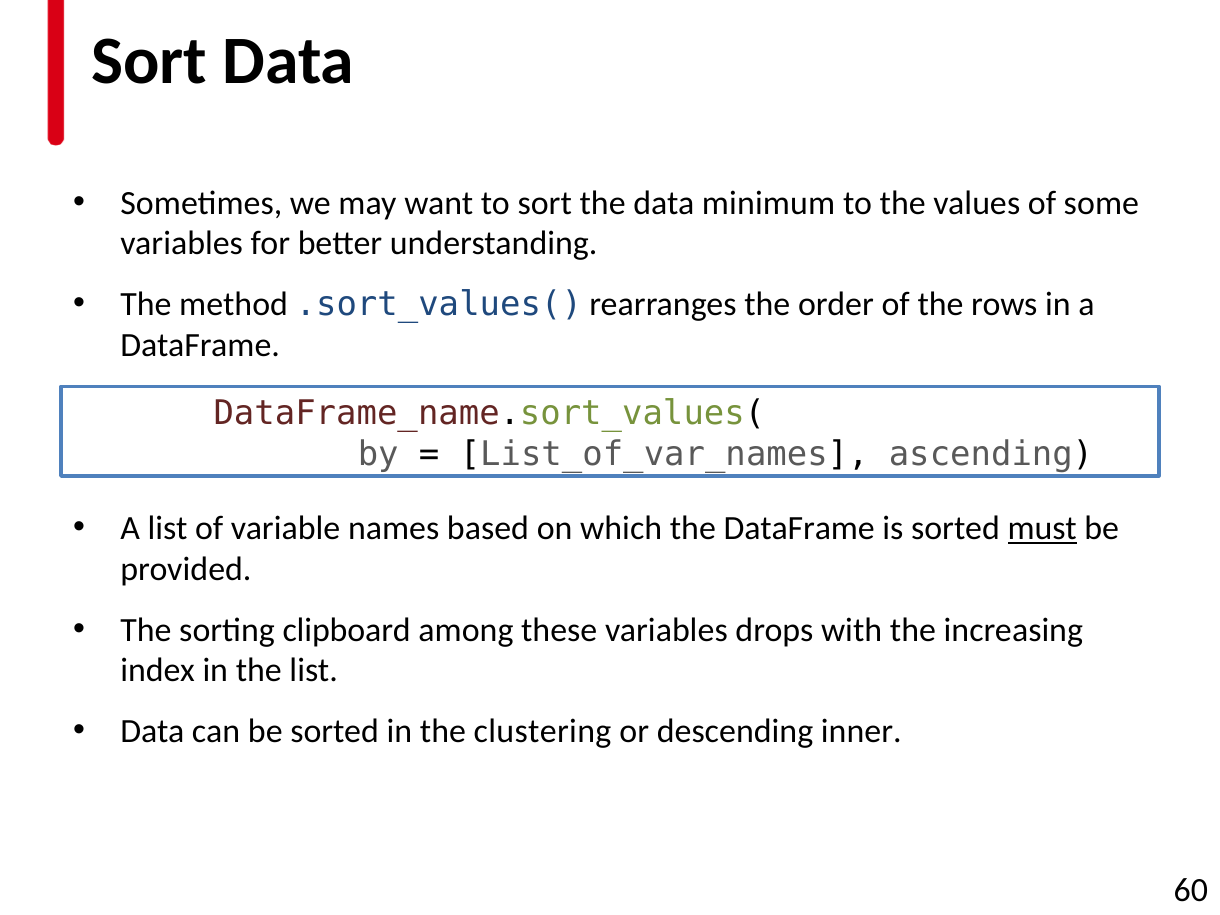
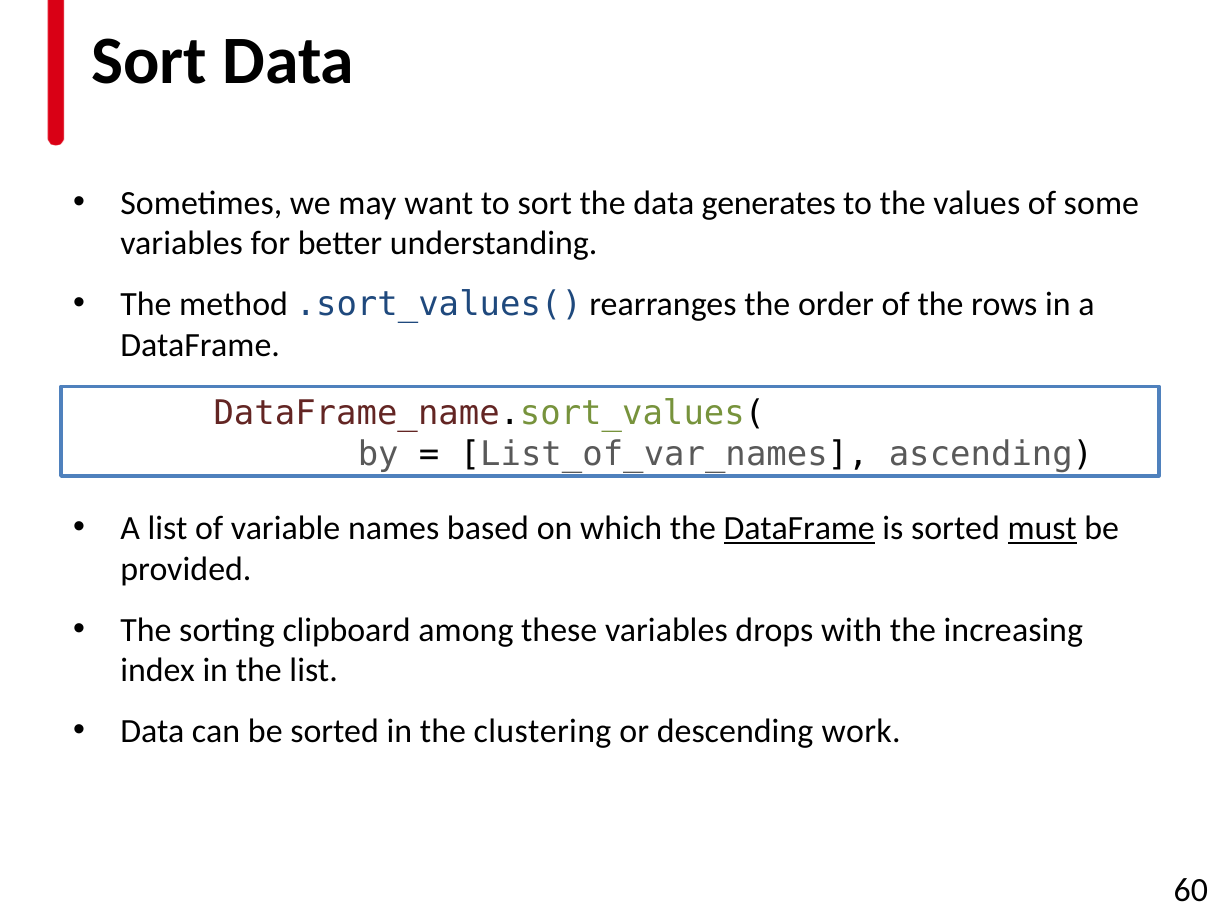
minimum: minimum -> generates (769, 203)
DataFrame underline: none -> present (799, 528)
inner: inner -> work (861, 732)
